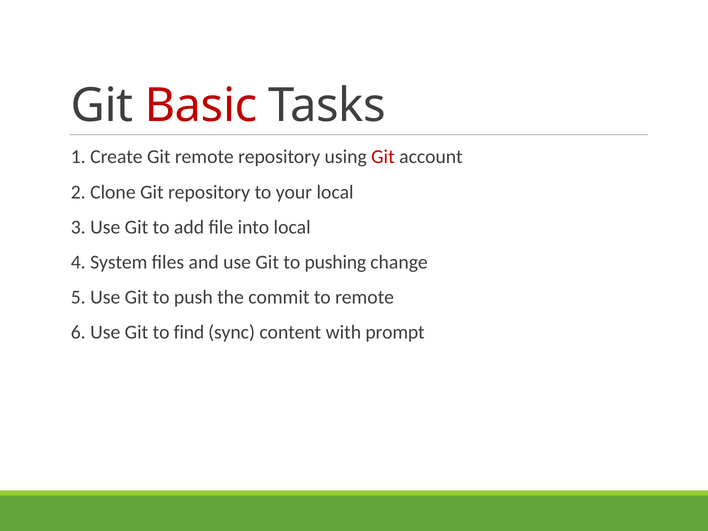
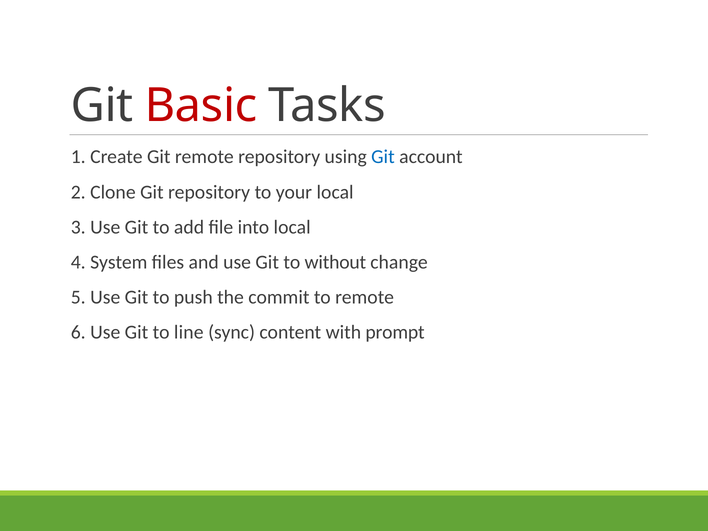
Git colour: red -> blue (383, 157)
pushing: pushing -> without (335, 262)
find: find -> line (189, 332)
